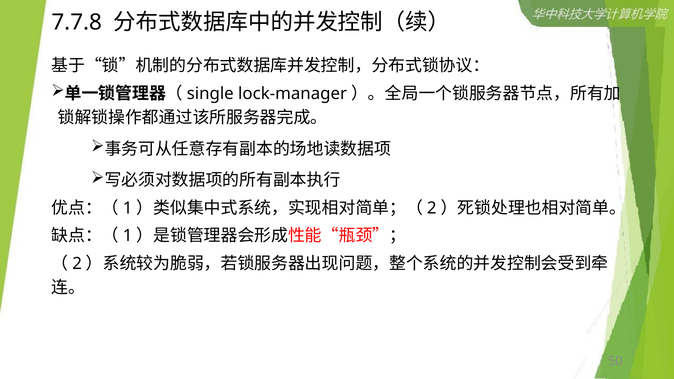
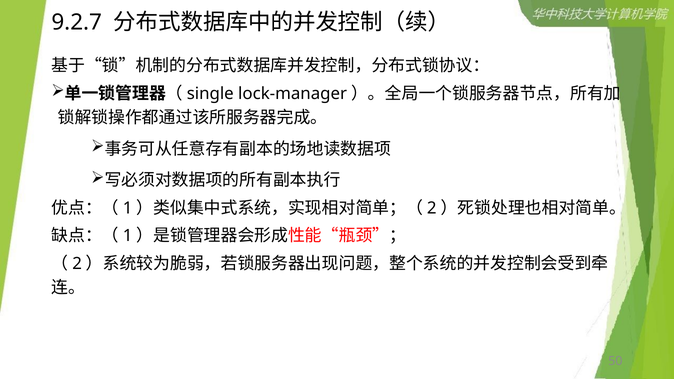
7.7.8: 7.7.8 -> 9.2.7 (77, 22)
